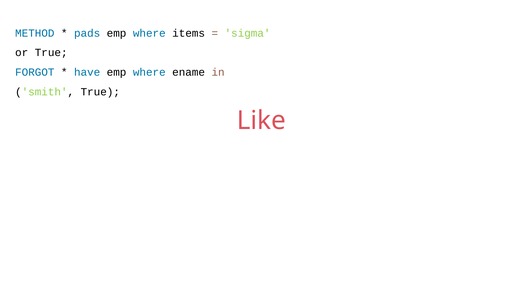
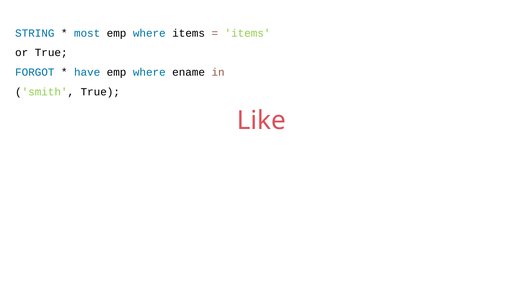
METHOD: METHOD -> STRING (35, 33)
pads: pads -> most (87, 33)
sigma: sigma -> items (248, 33)
